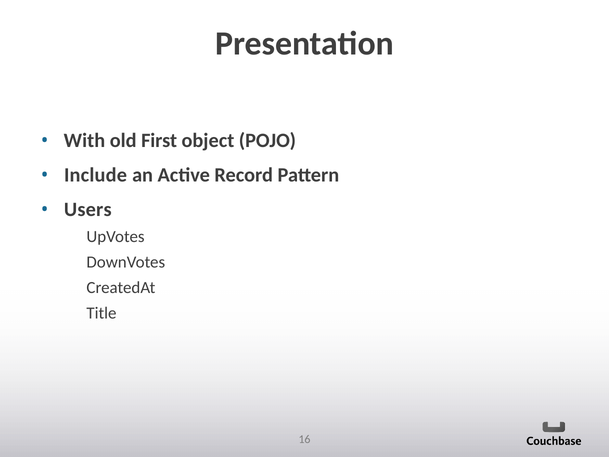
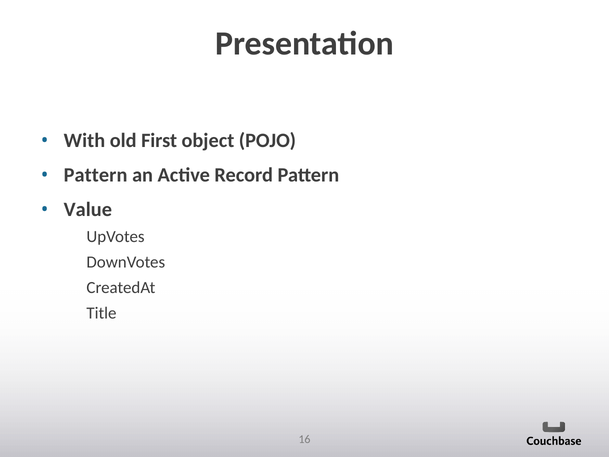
Include: Include -> Pattern (96, 175)
Users: Users -> Value (88, 210)
